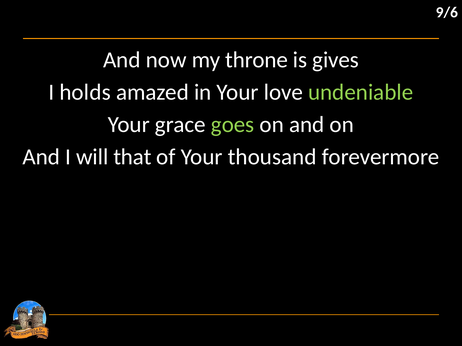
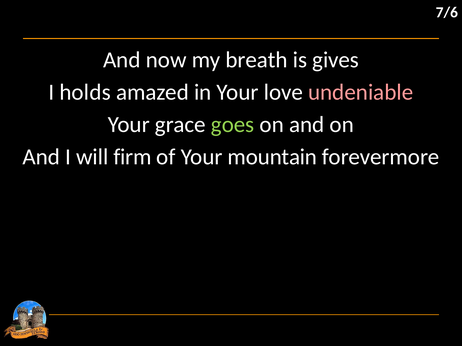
9/6: 9/6 -> 7/6 (447, 13)
throne: throne -> breath (257, 60)
undeniable colour: light green -> pink (361, 92)
that: that -> firm (132, 157)
thousand: thousand -> mountain (272, 157)
